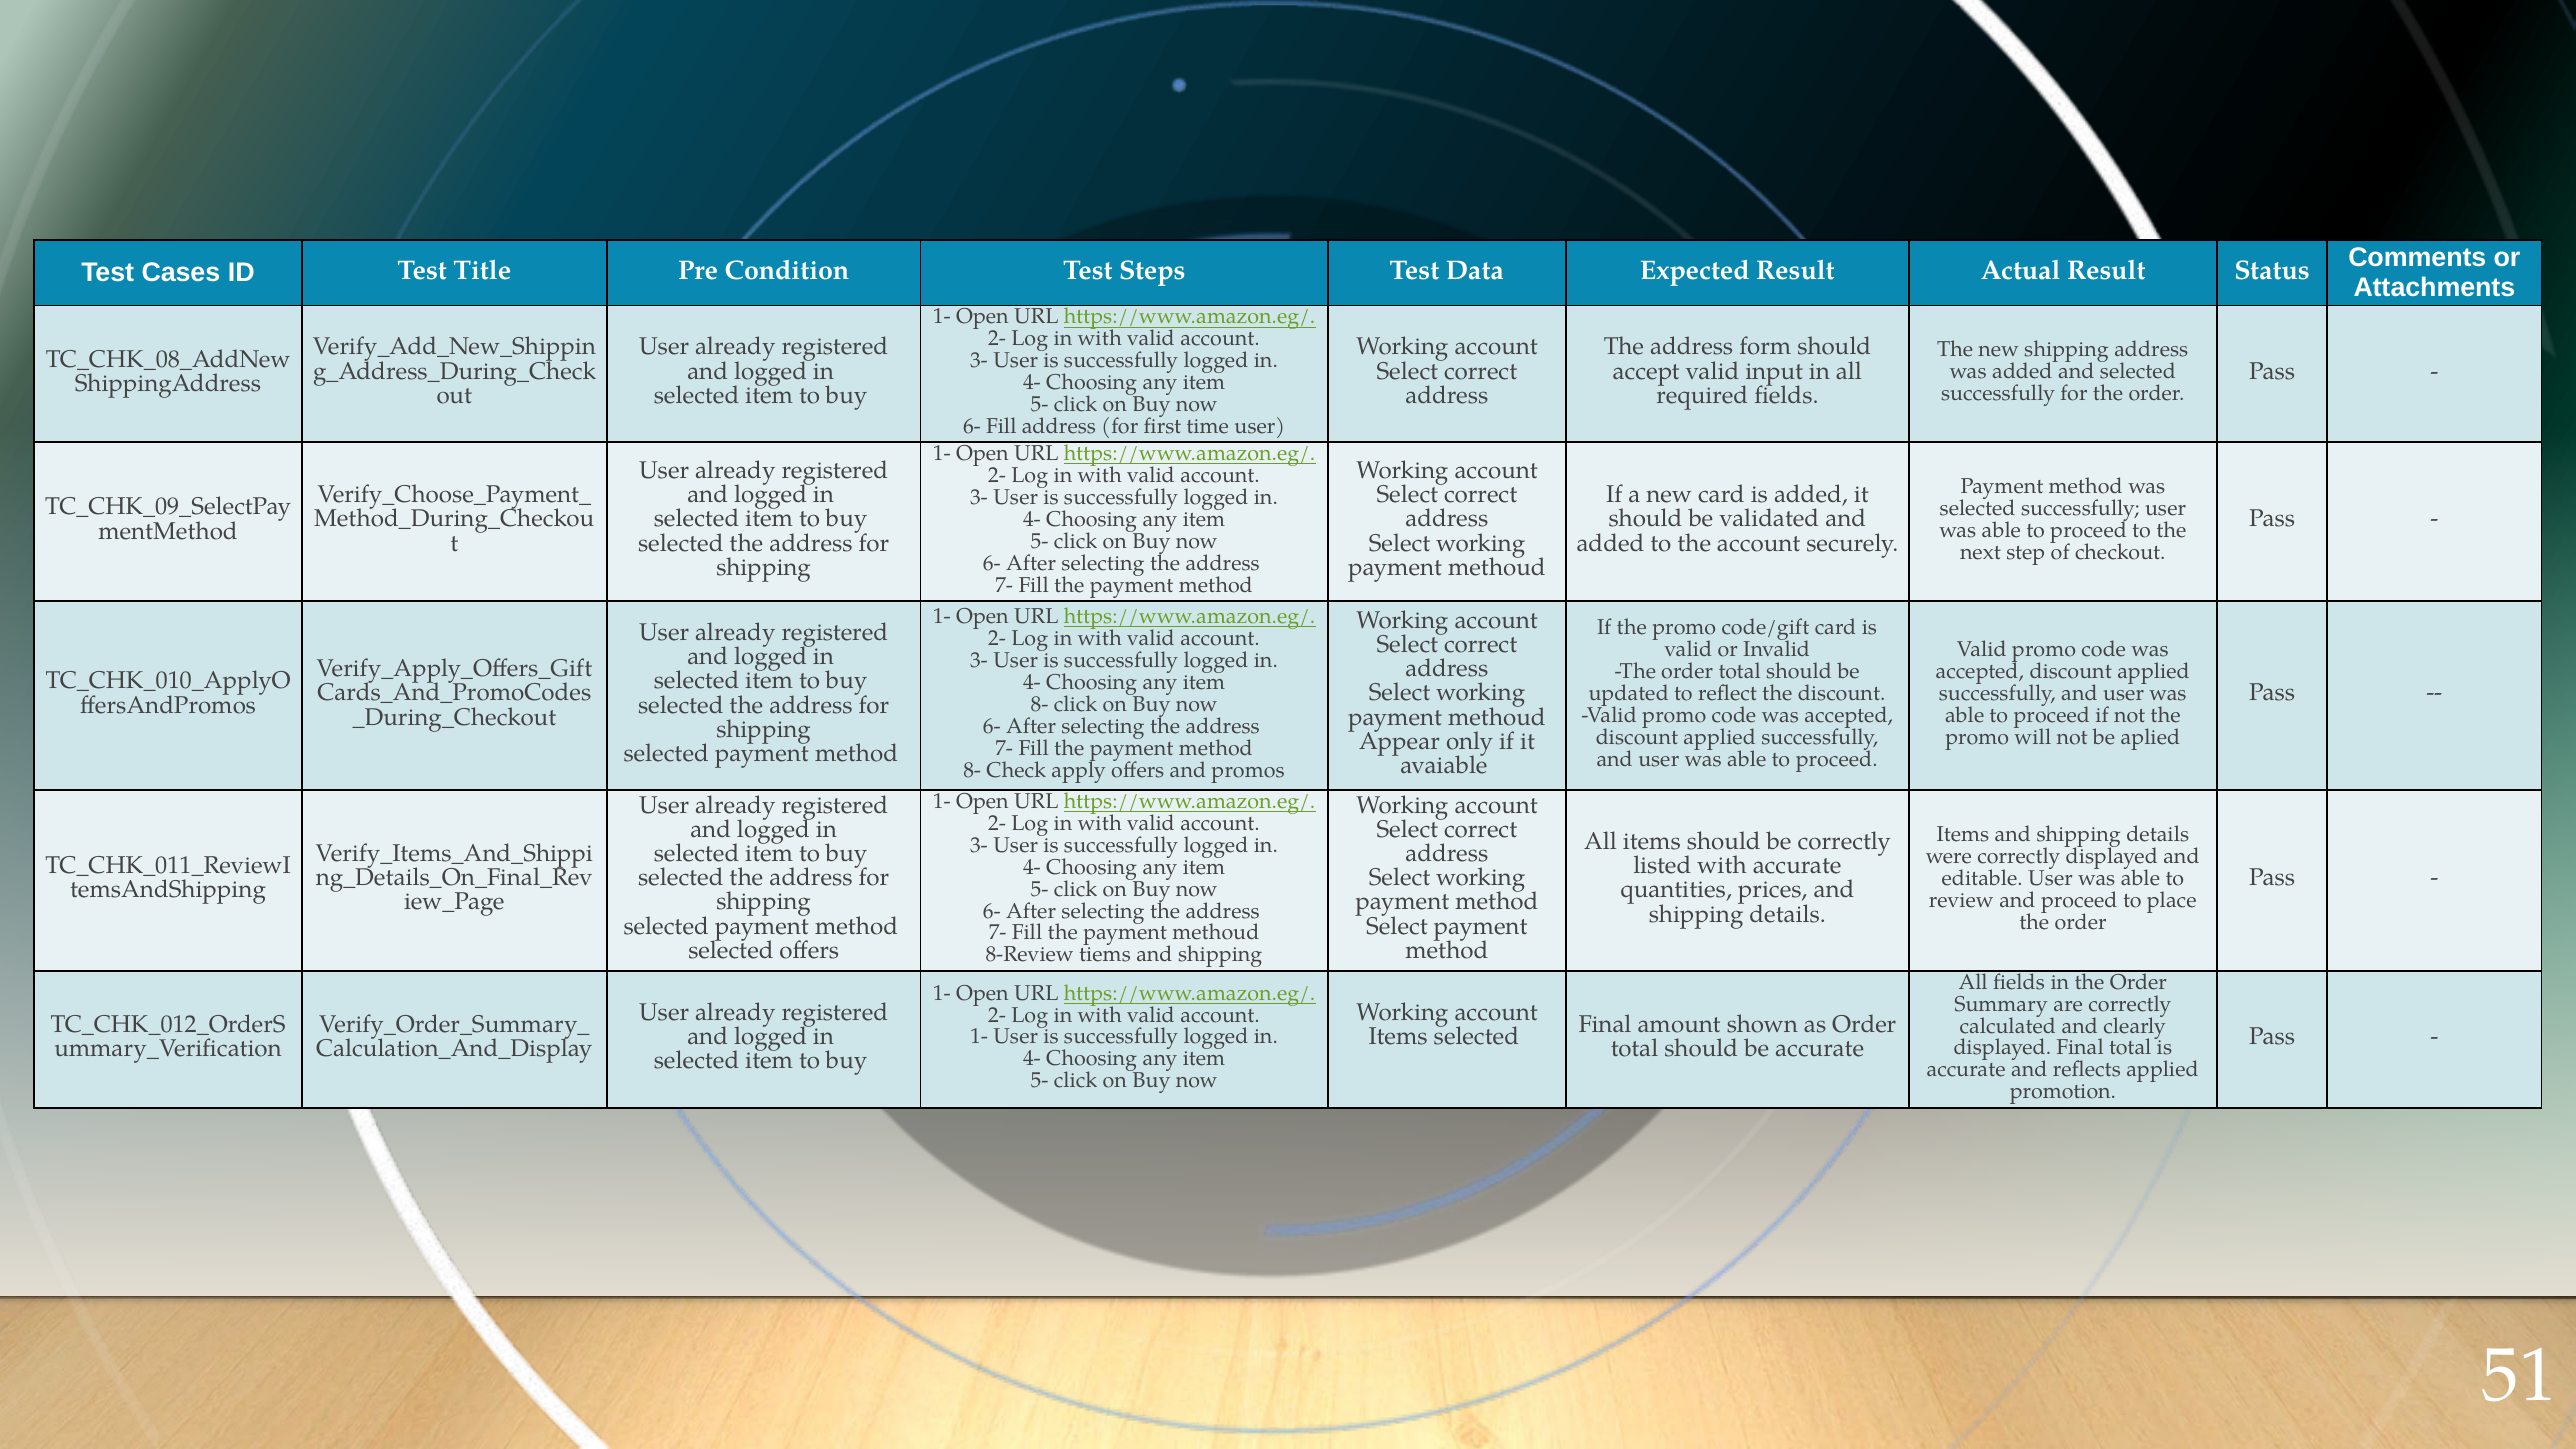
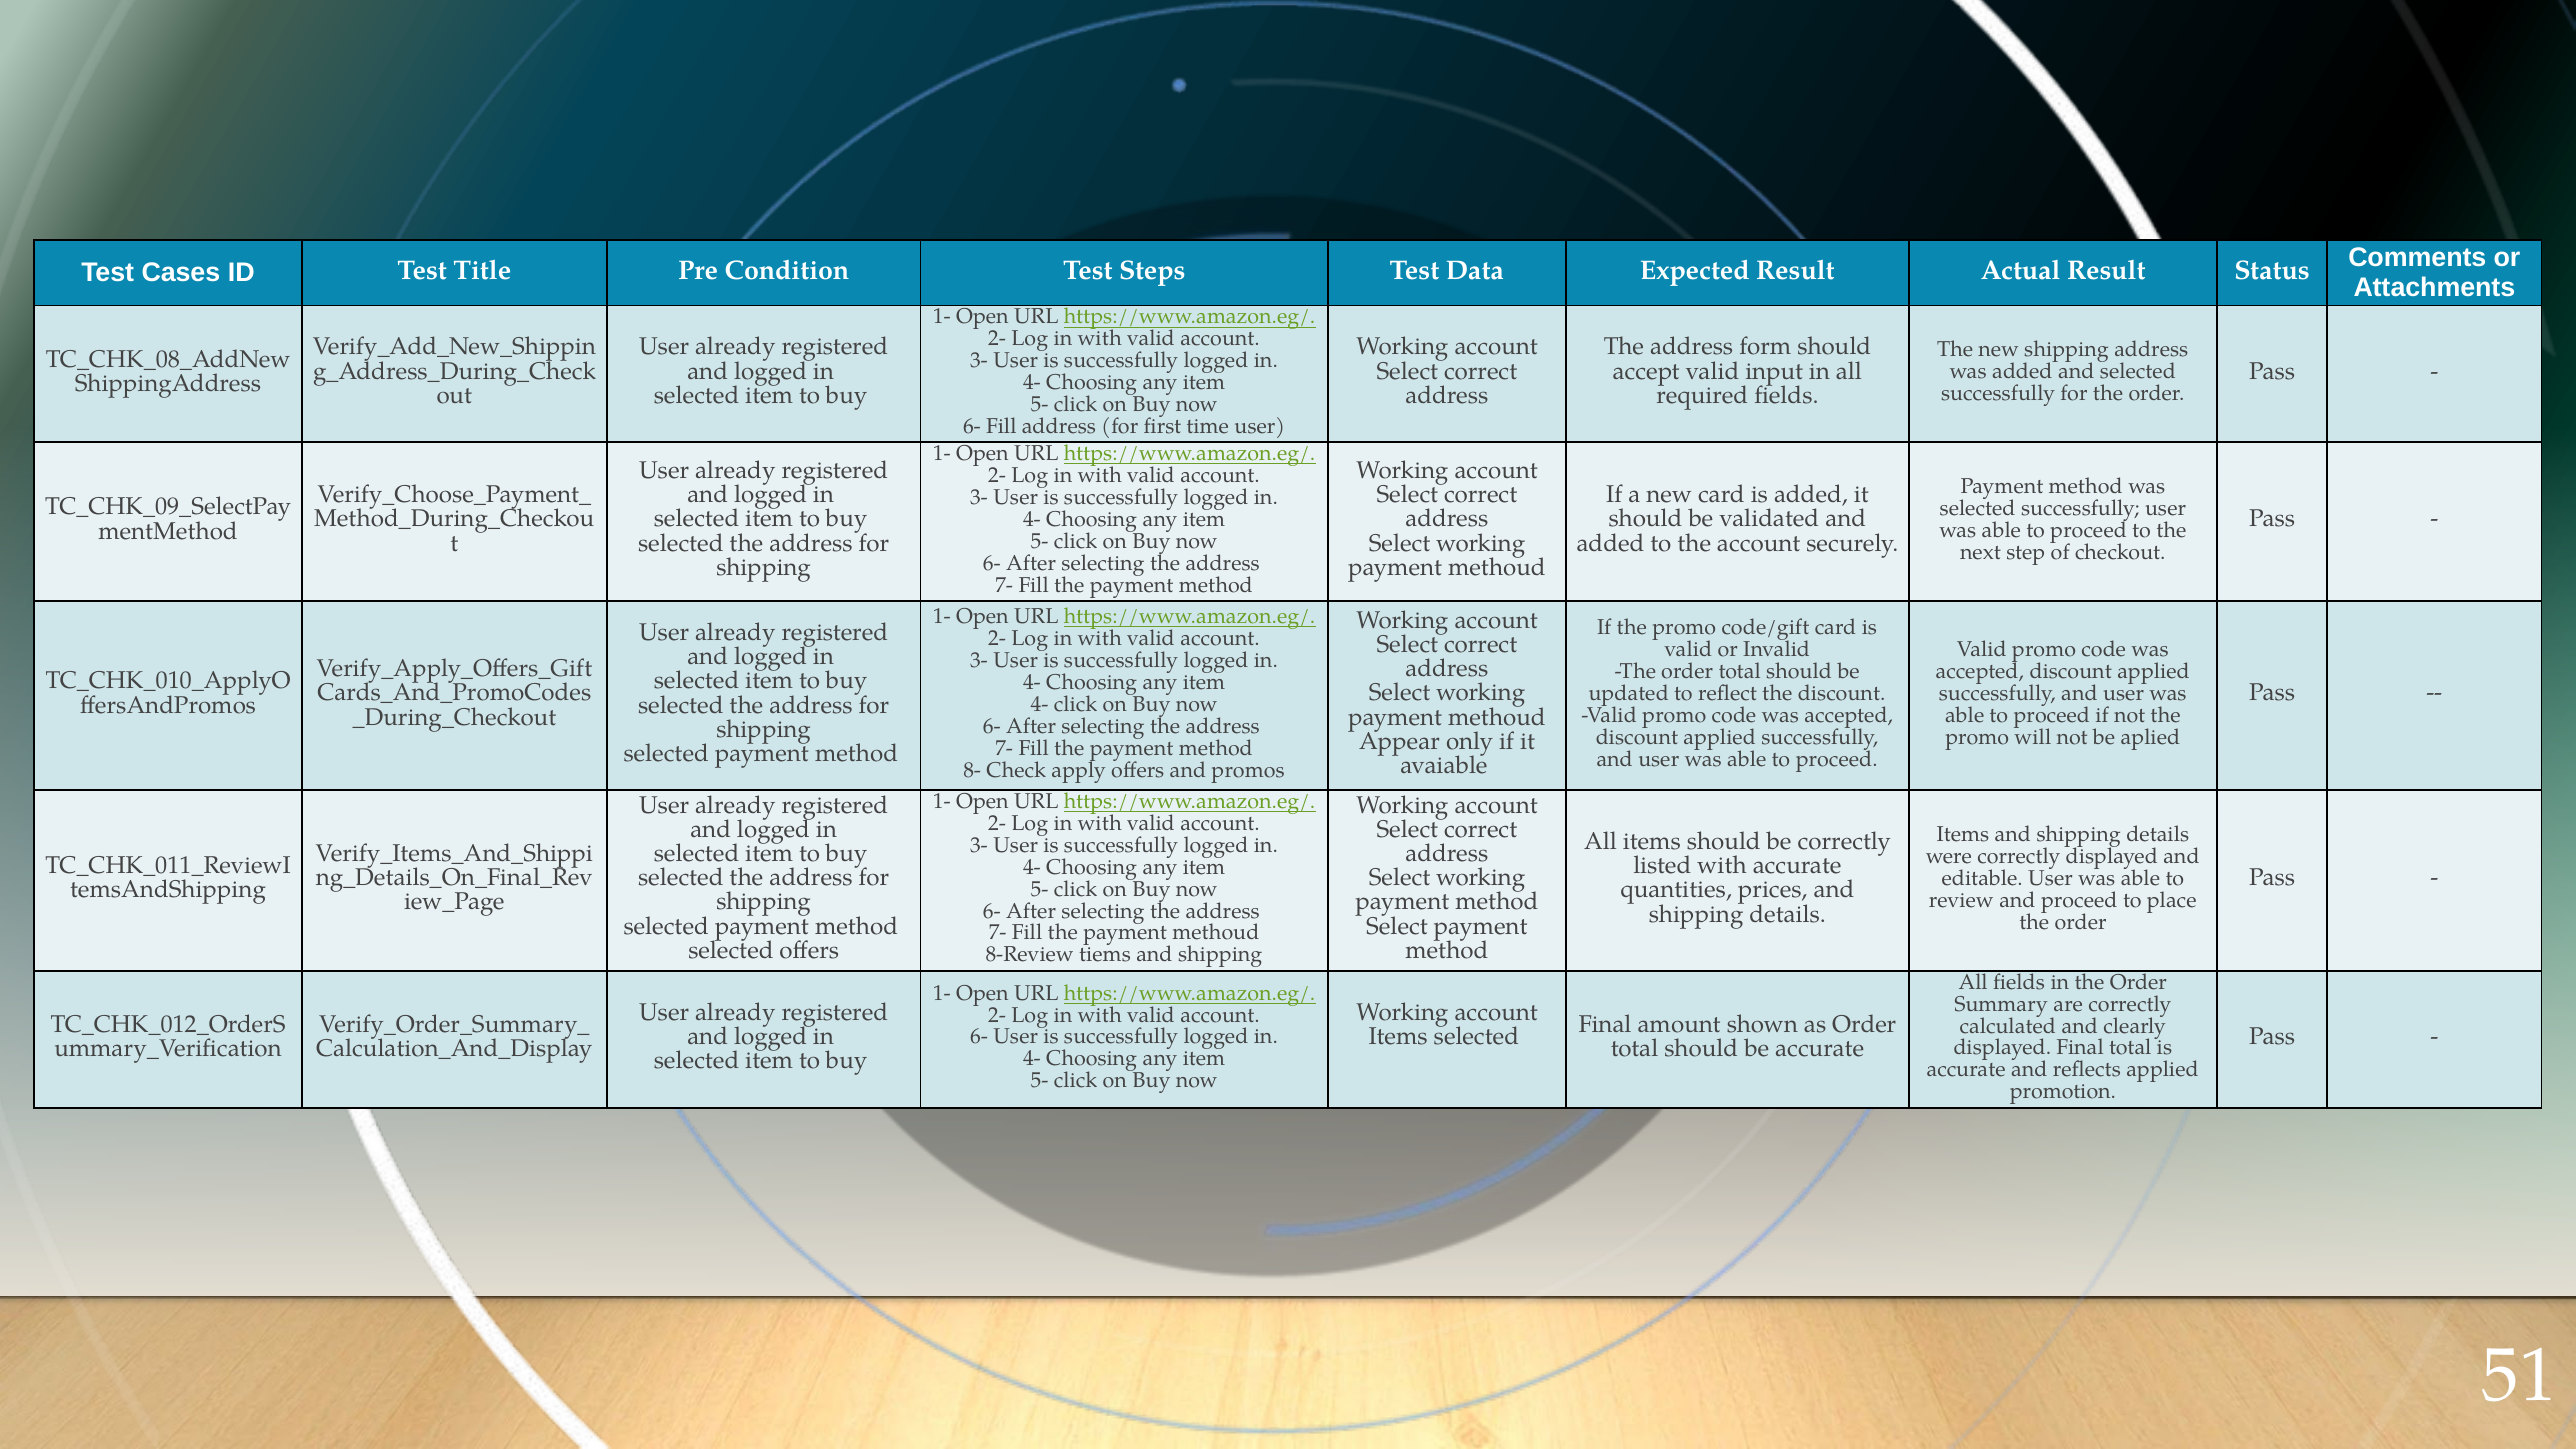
8-: 8- -> 4- (1040, 704)
1-: 1- -> 6- (979, 1037)
